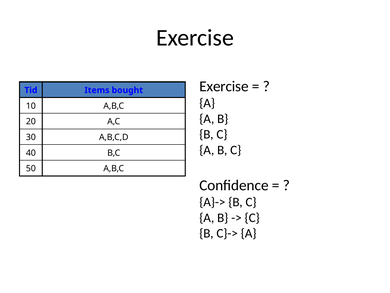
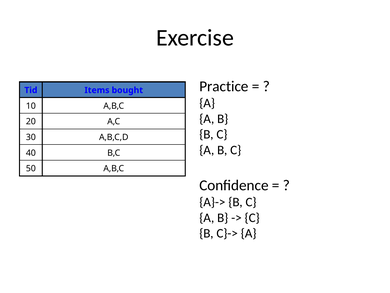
Exercise: Exercise -> Practice (224, 86)
